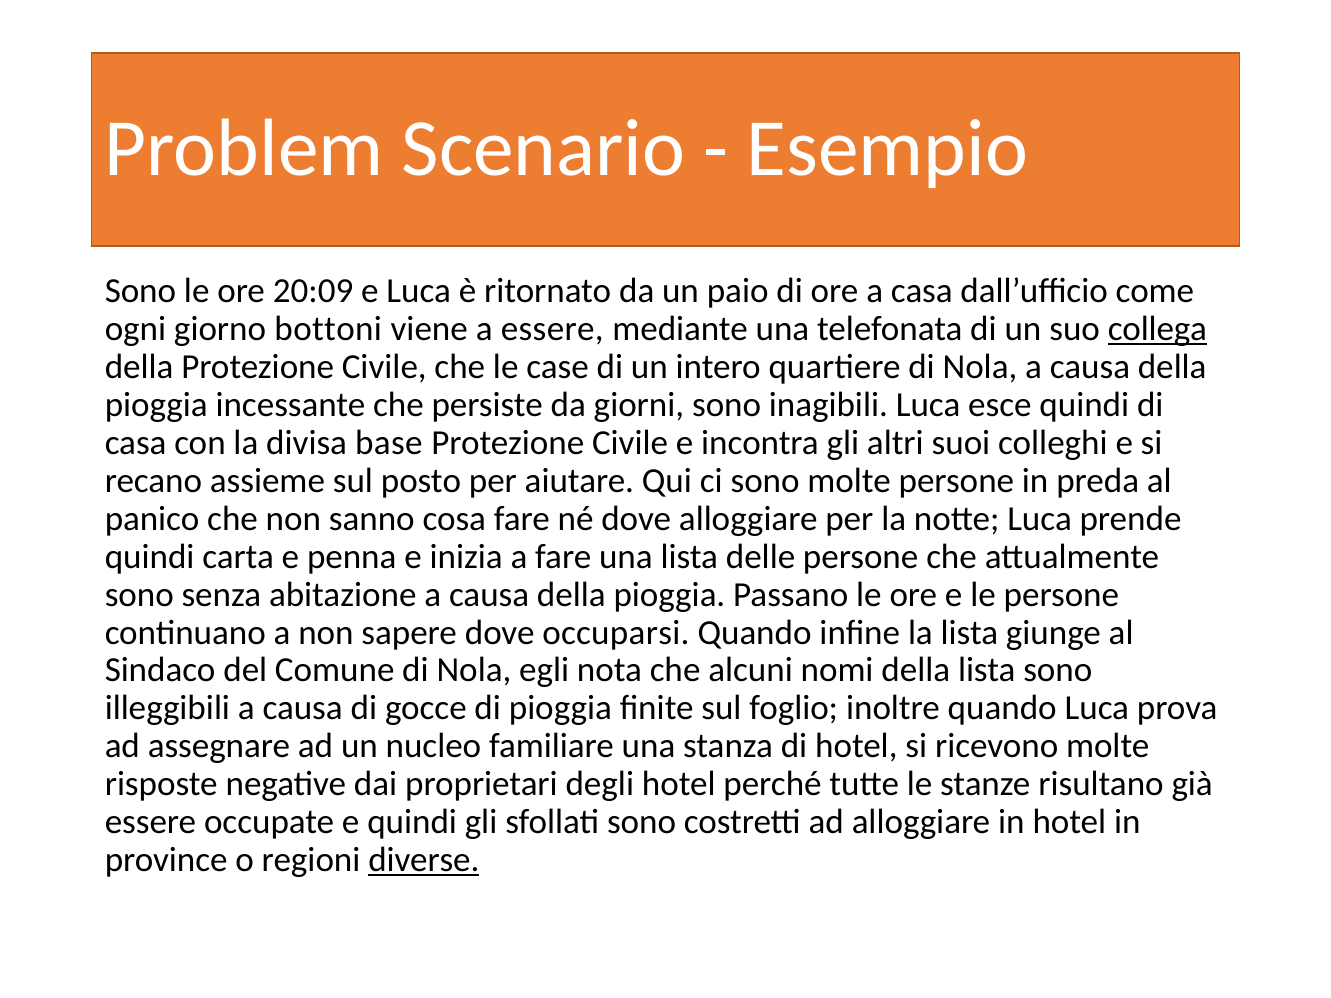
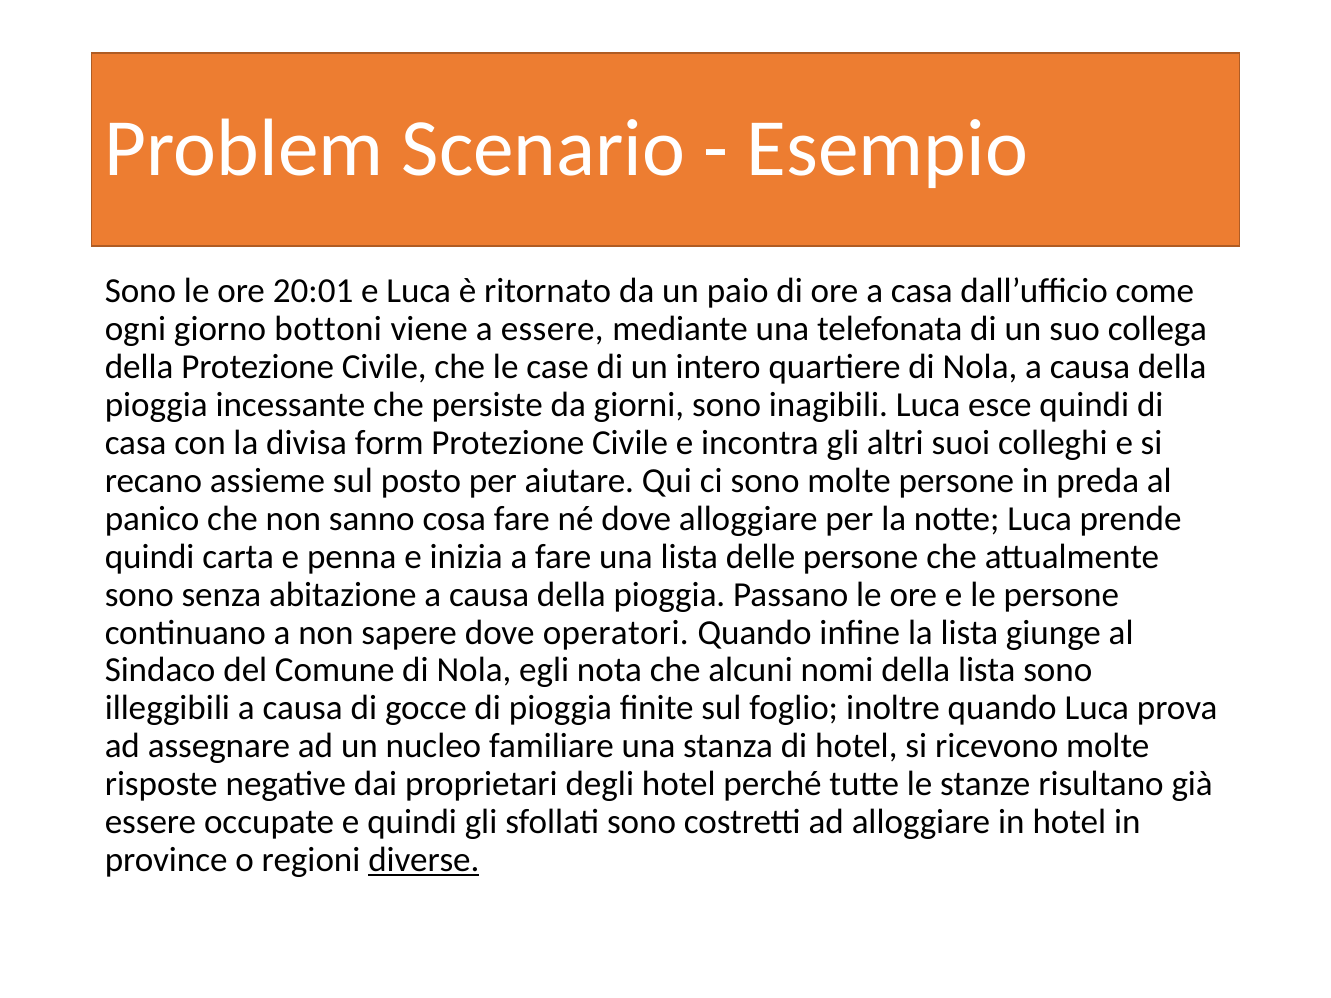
20:09: 20:09 -> 20:01 (313, 291)
collega underline: present -> none (1157, 329)
base: base -> form (389, 443)
occuparsi: occuparsi -> operatori (616, 633)
